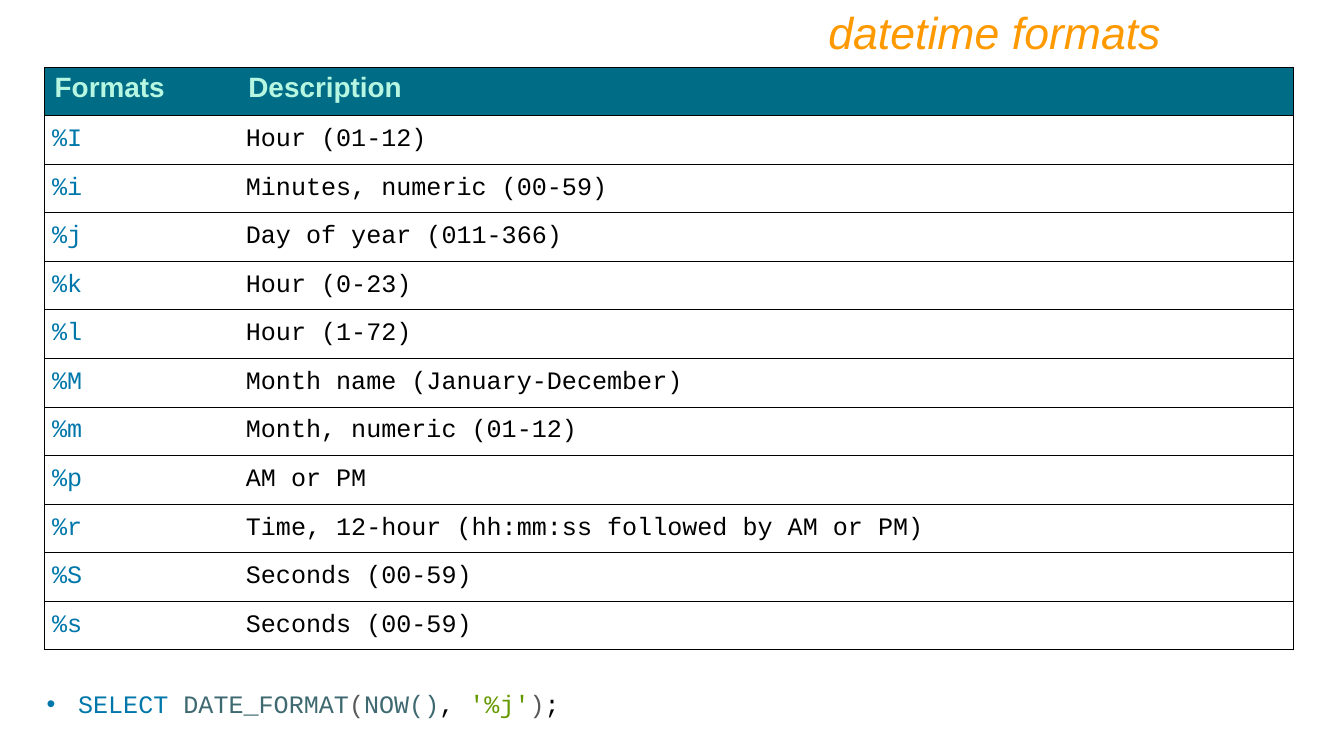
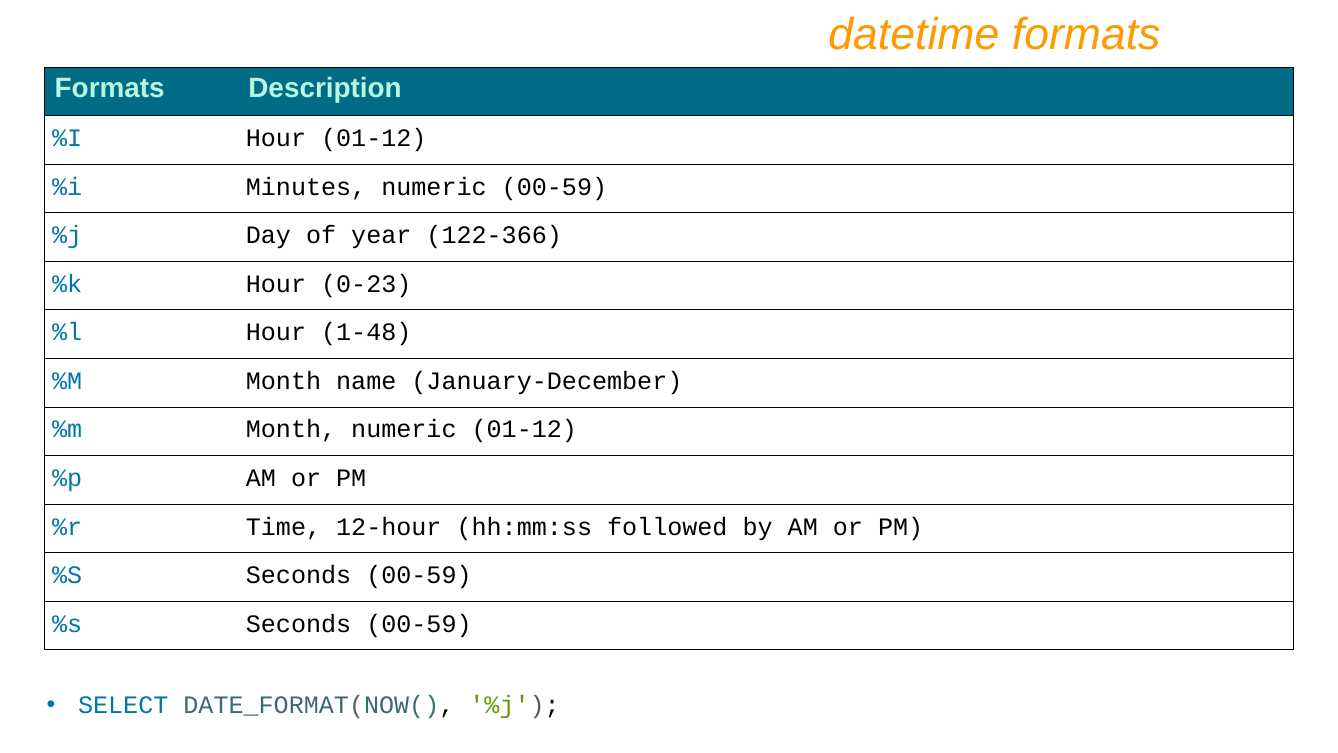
011-366: 011-366 -> 122-366 (494, 235)
1-72: 1-72 -> 1-48 (366, 332)
